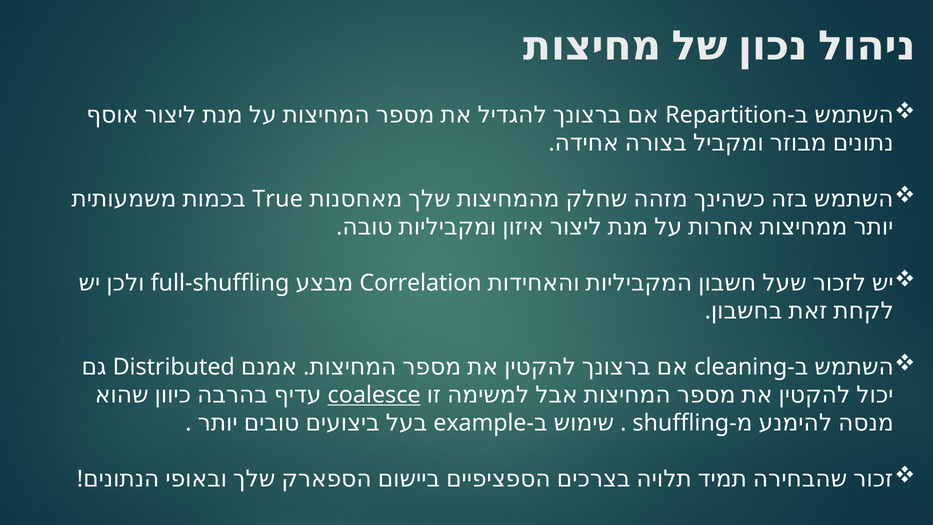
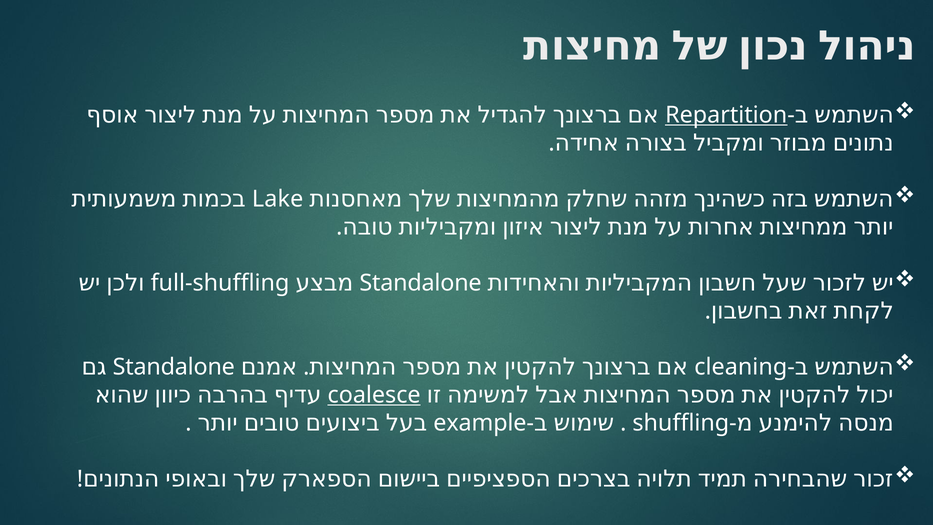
Repartition underline: none -> present (726, 115)
True: True -> Lake (278, 199)
Correlation: Correlation -> Standalone (421, 283)
Distributed: Distributed -> Standalone (174, 367)
